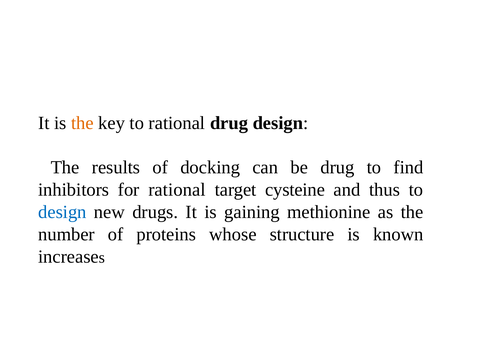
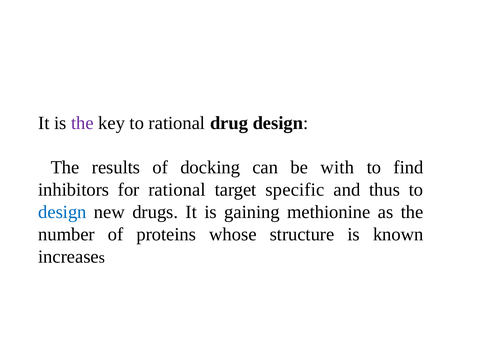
the colour: orange -> purple (82, 123)
be drug: drug -> with (337, 167)
cysteine: cysteine -> specific (295, 190)
